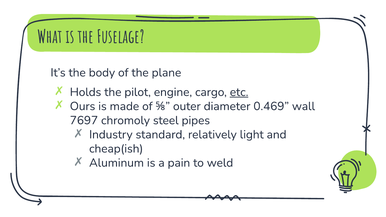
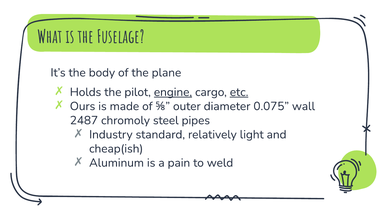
engine underline: none -> present (173, 92)
0.469: 0.469 -> 0.075 (271, 106)
7697: 7697 -> 2487 (84, 120)
